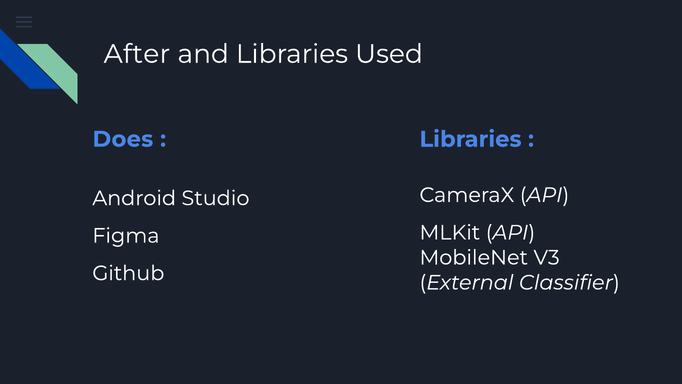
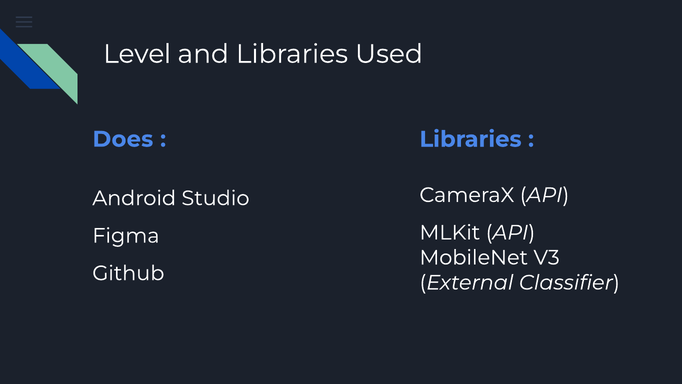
After: After -> Level (137, 54)
